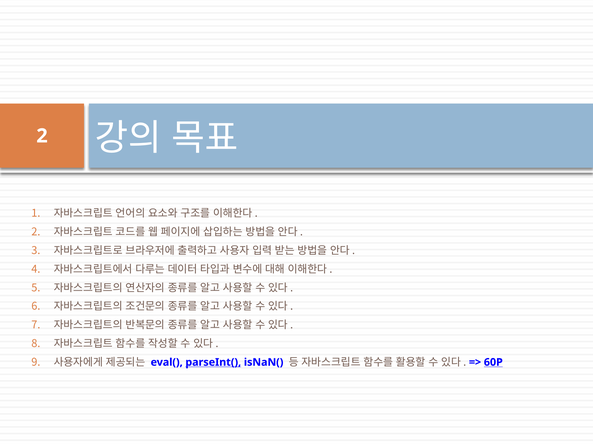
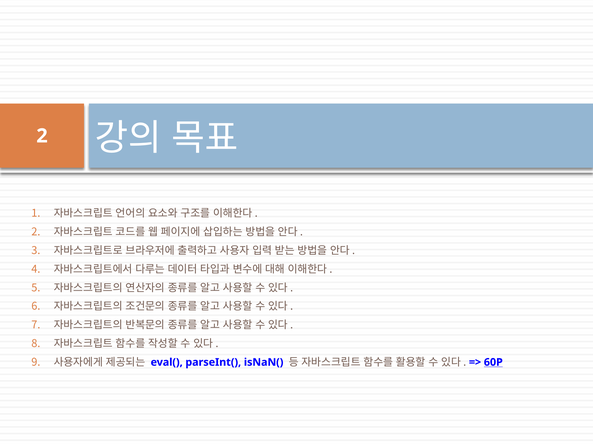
parseInt( underline: present -> none (213, 363)
